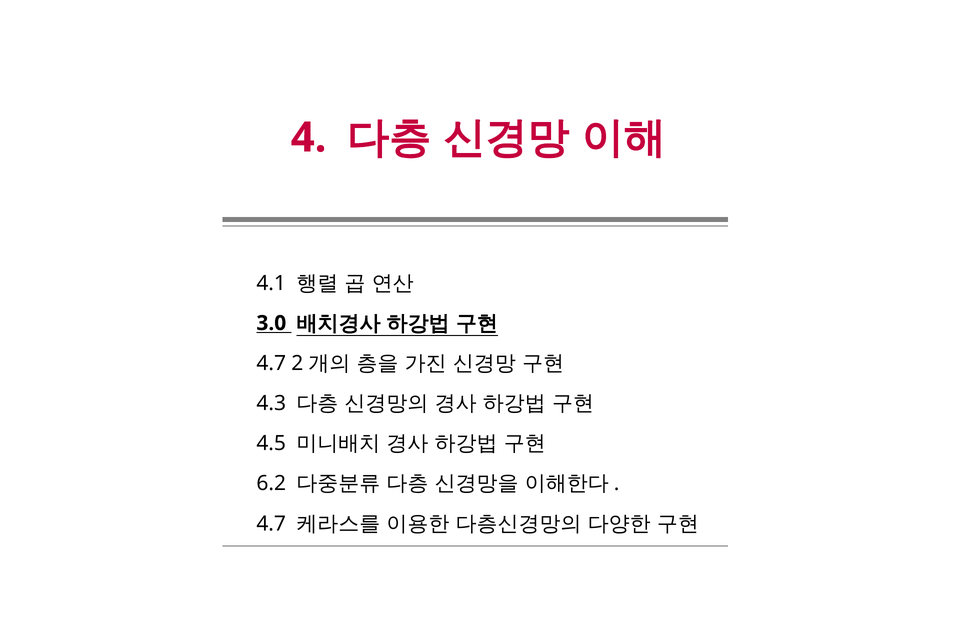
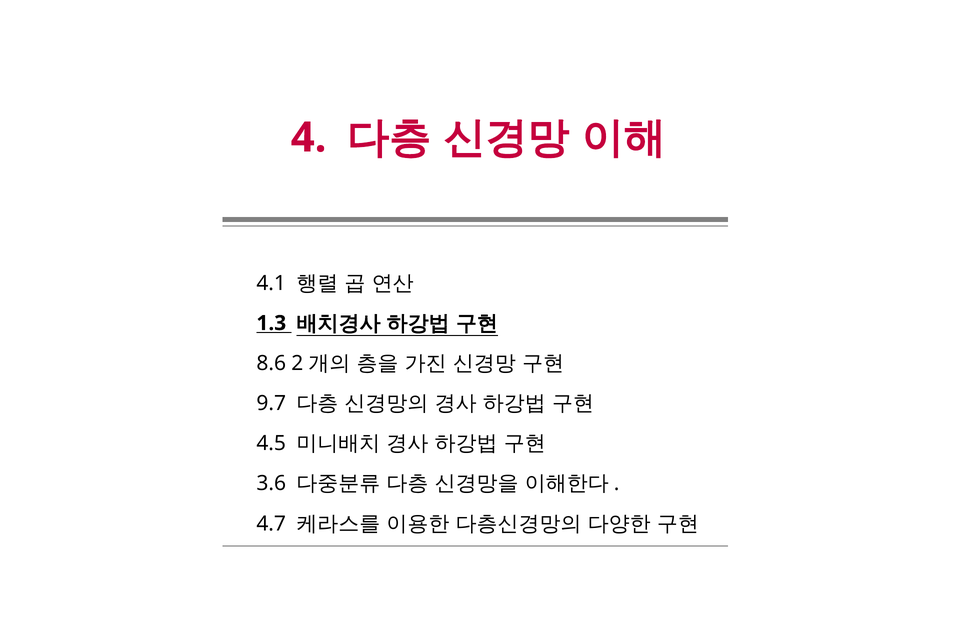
3.0: 3.0 -> 1.3 (271, 323)
4.7: 4.7 -> 8.6 (271, 363)
4.3: 4.3 -> 9.7 (271, 403)
6.2: 6.2 -> 3.6 (271, 484)
